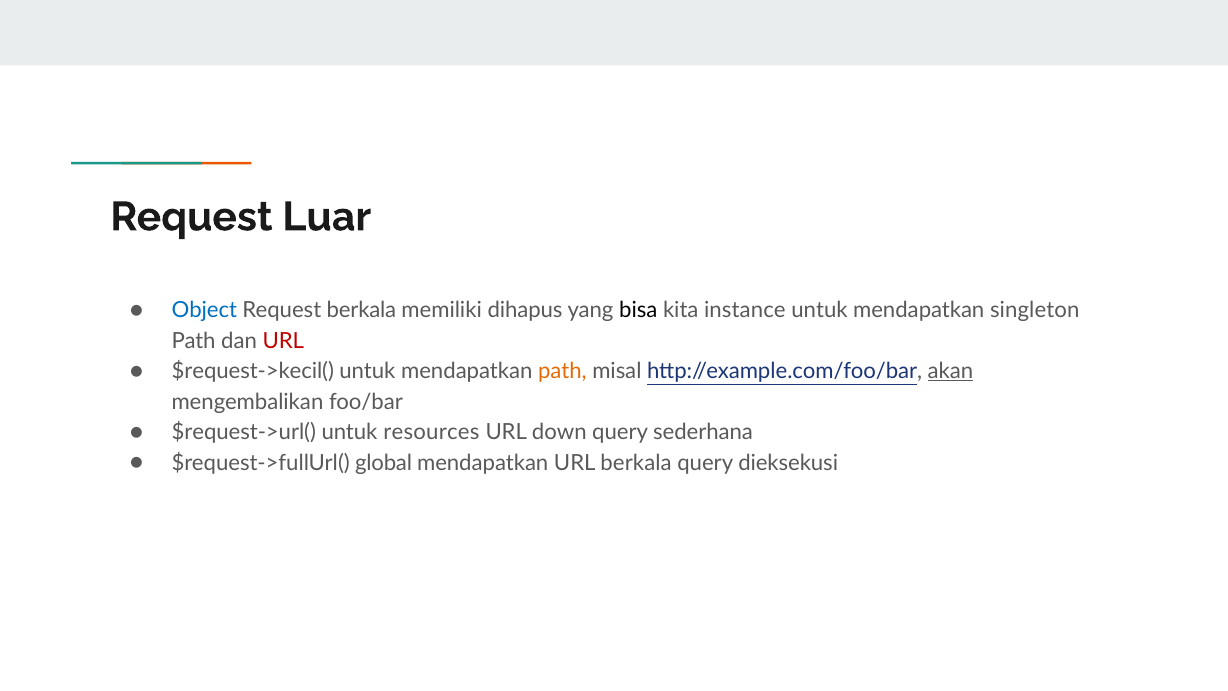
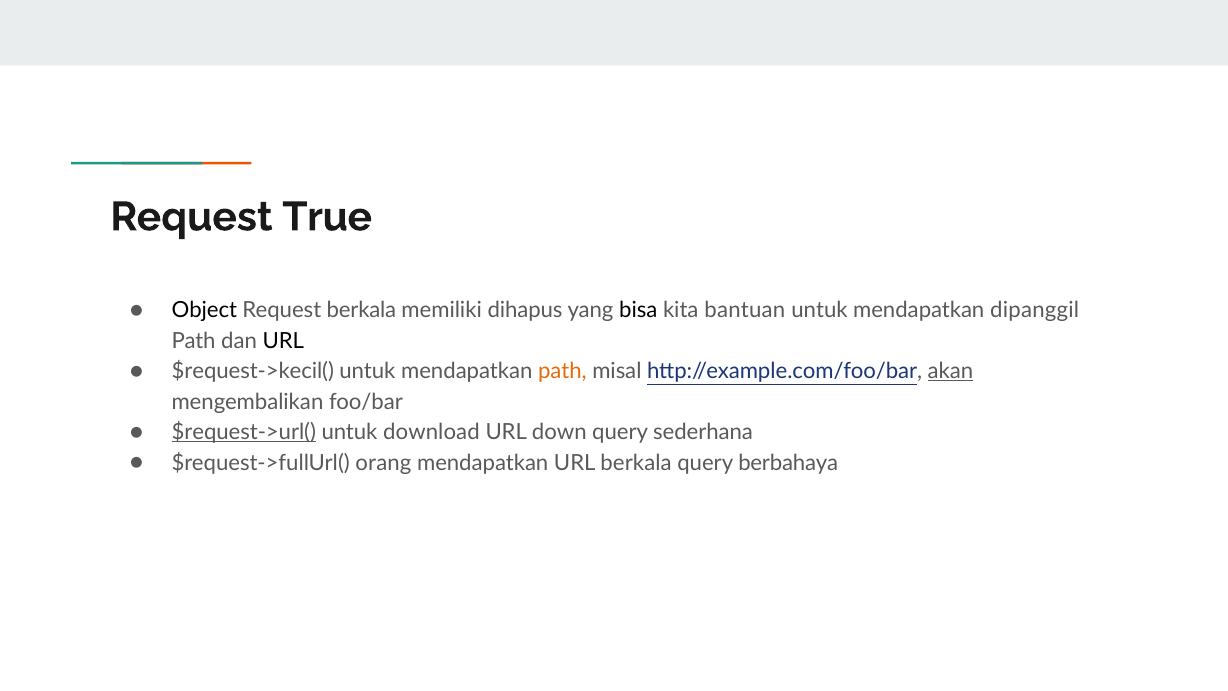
Luar: Luar -> True (327, 217)
Object colour: blue -> black (204, 310)
instance: instance -> bantuan (745, 310)
singleton: singleton -> dipanggil (1035, 310)
URL colour: red -> black (283, 341)
$request->url( underline: none -> present (244, 432)
resources: resources -> download (431, 432)
global: global -> orang (383, 463)
dieksekusi: dieksekusi -> berbahaya (788, 463)
